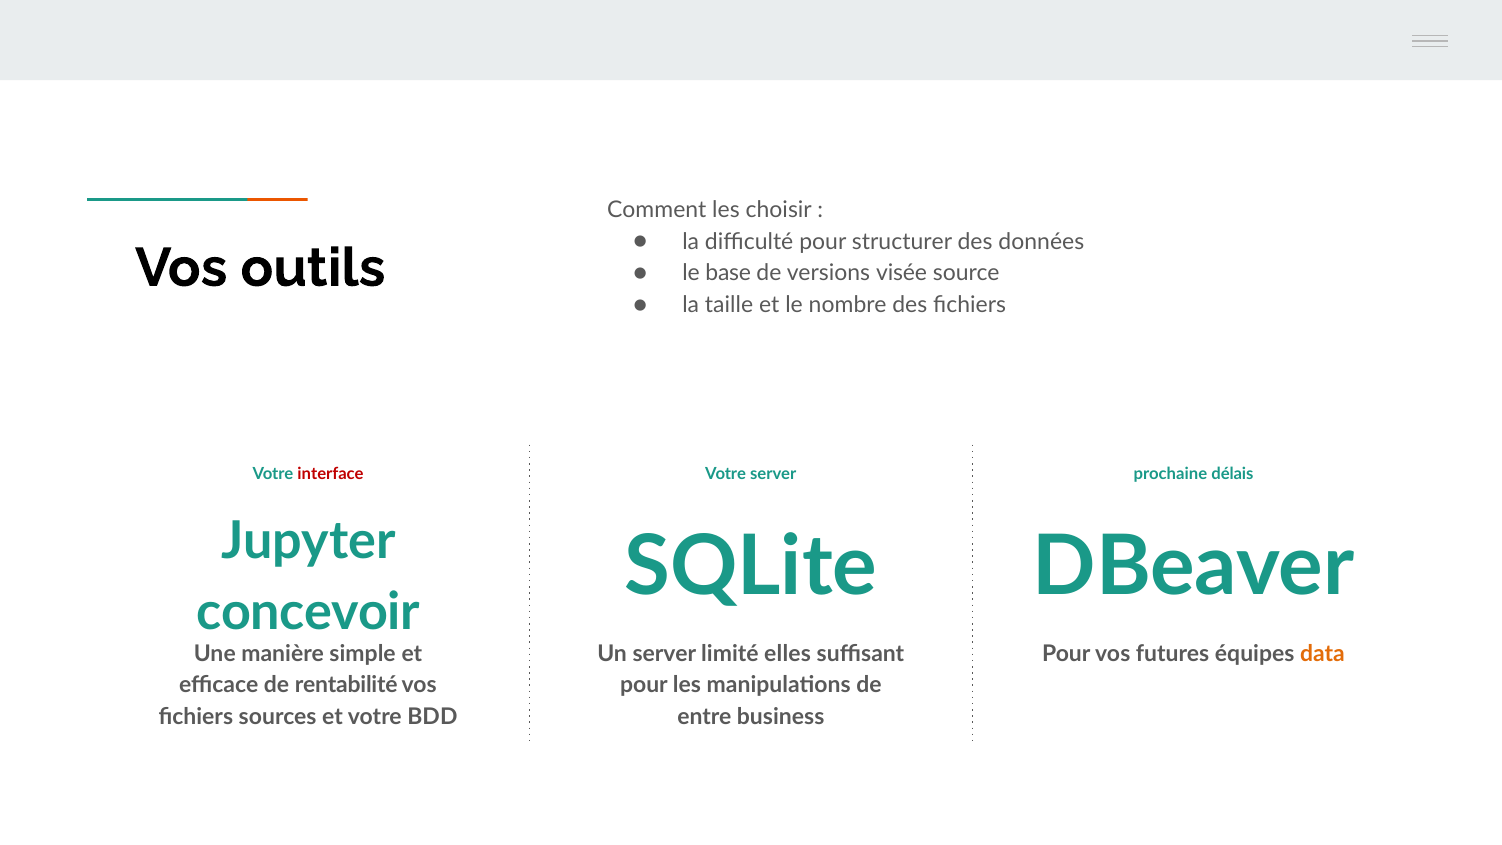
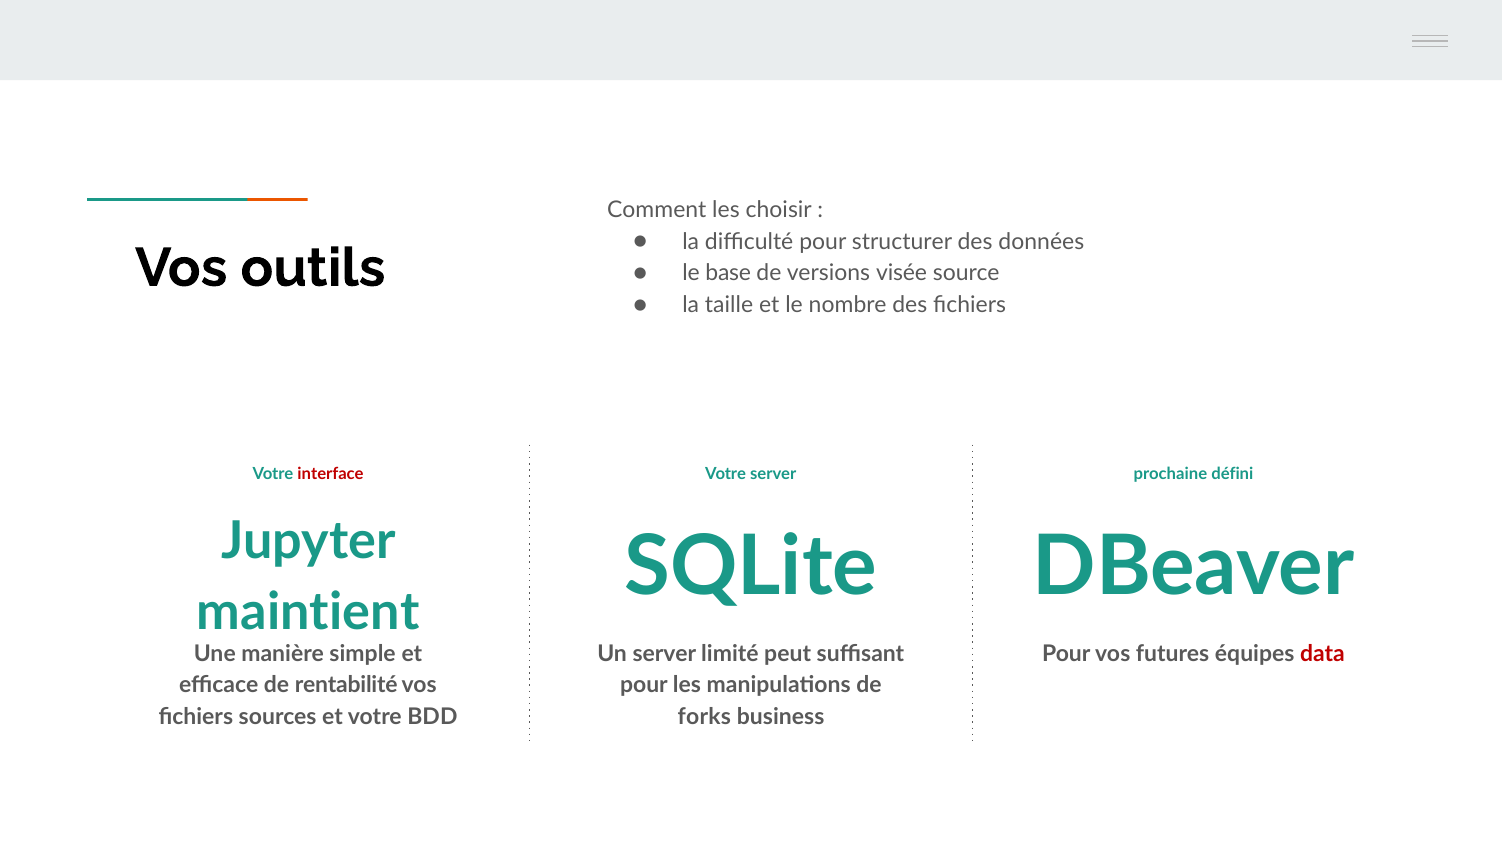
délais: délais -> défini (1232, 474)
concevoir: concevoir -> maintient (308, 613)
elles: elles -> peut (788, 653)
data colour: orange -> red (1322, 653)
entre: entre -> forks (704, 717)
